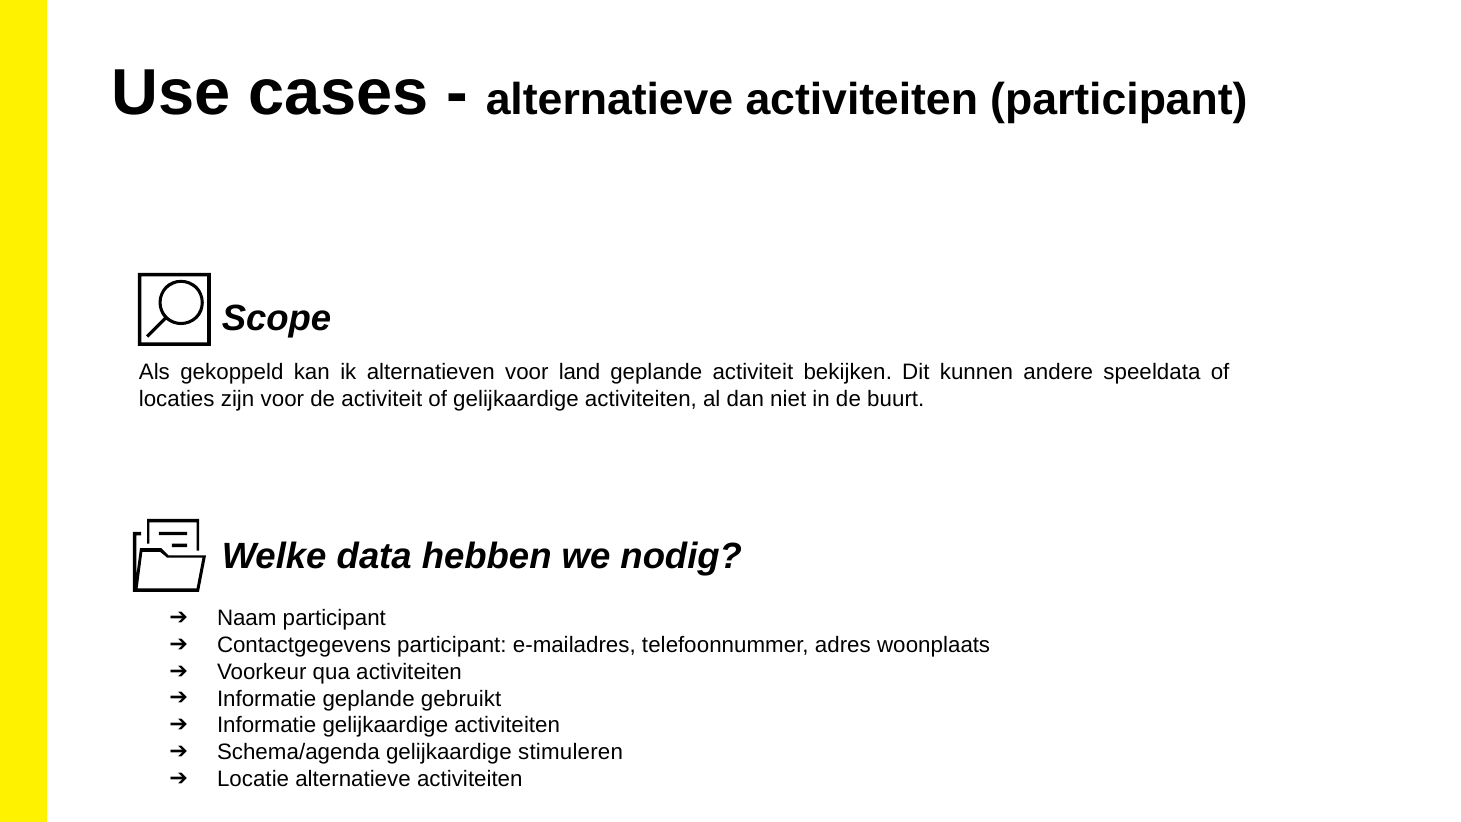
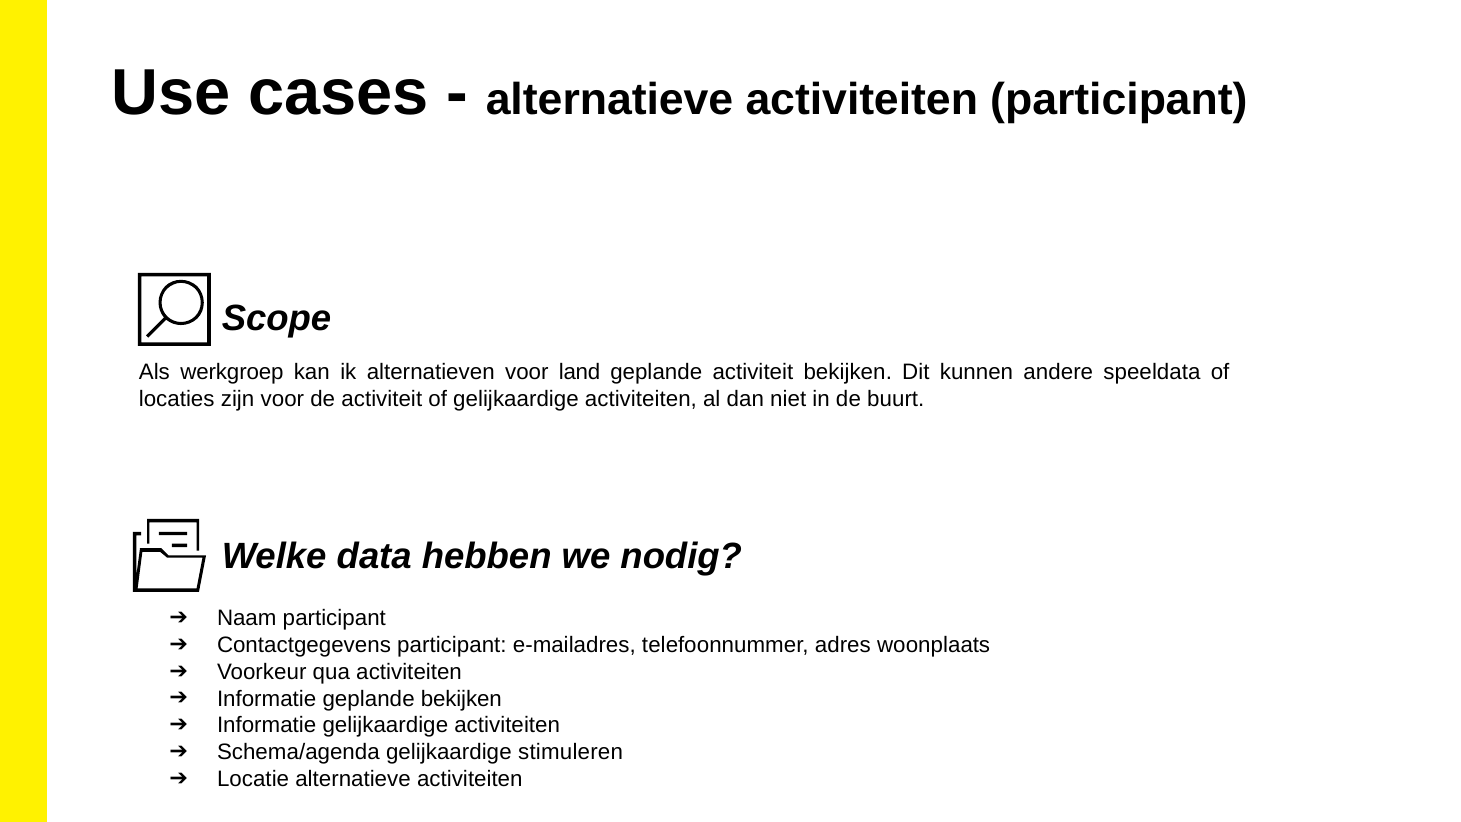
gekoppeld: gekoppeld -> werkgroep (232, 372)
geplande gebruikt: gebruikt -> bekijken (461, 699)
